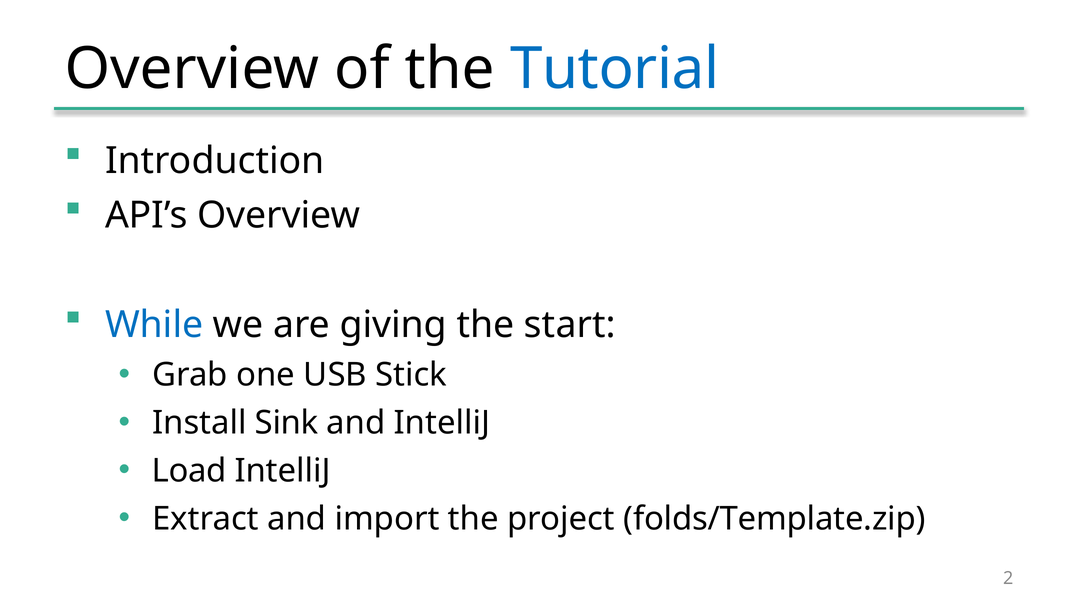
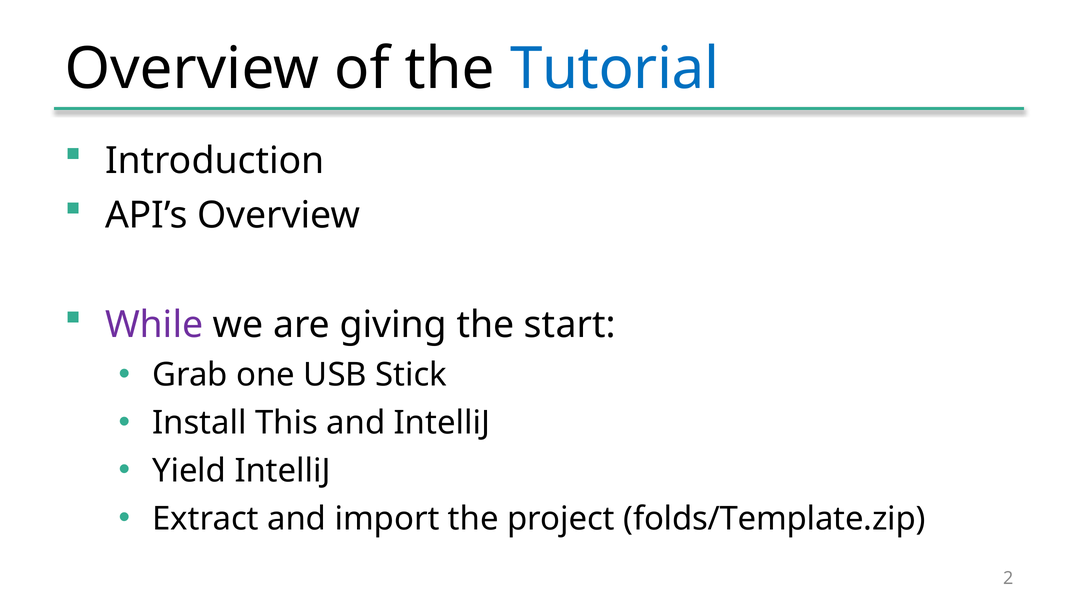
While colour: blue -> purple (154, 324)
Sink: Sink -> This (287, 423)
Load: Load -> Yield (189, 470)
